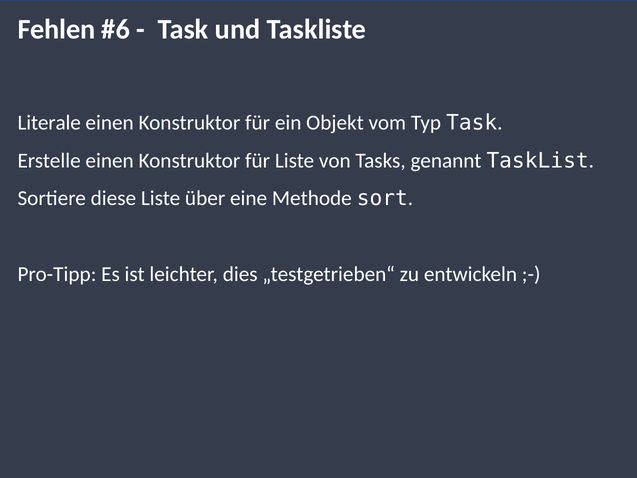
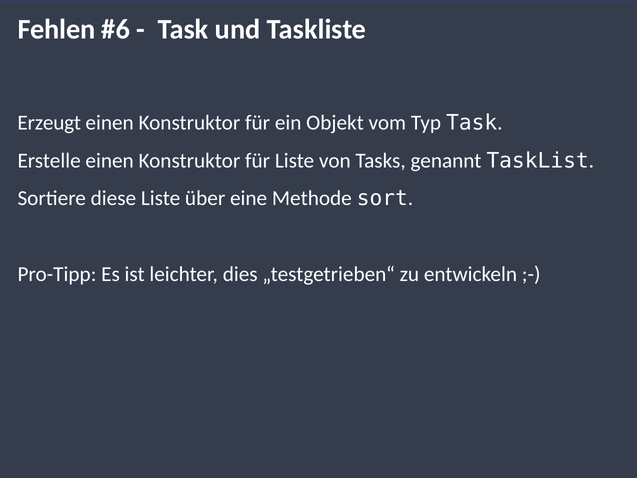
Literale: Literale -> Erzeugt (49, 123)
